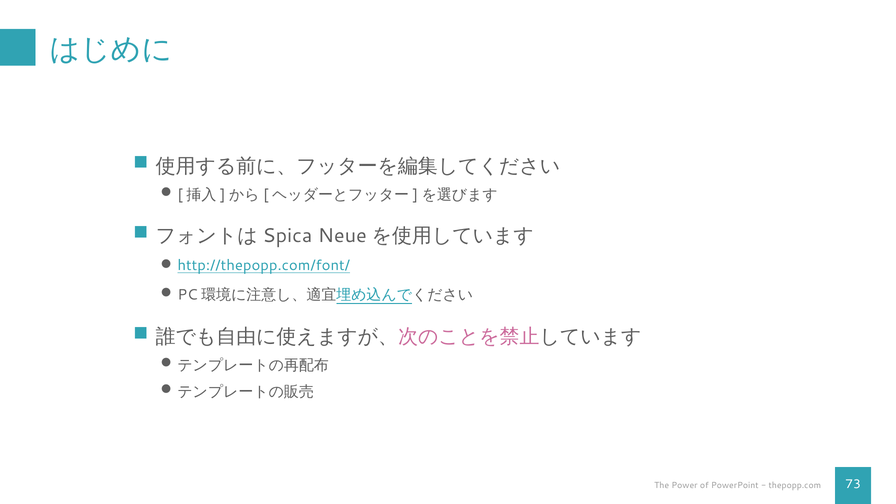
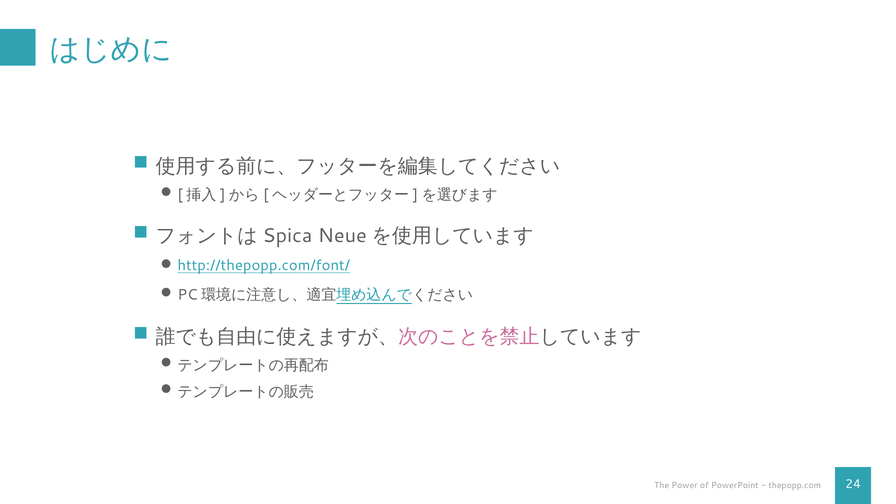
73: 73 -> 24 (853, 484)
